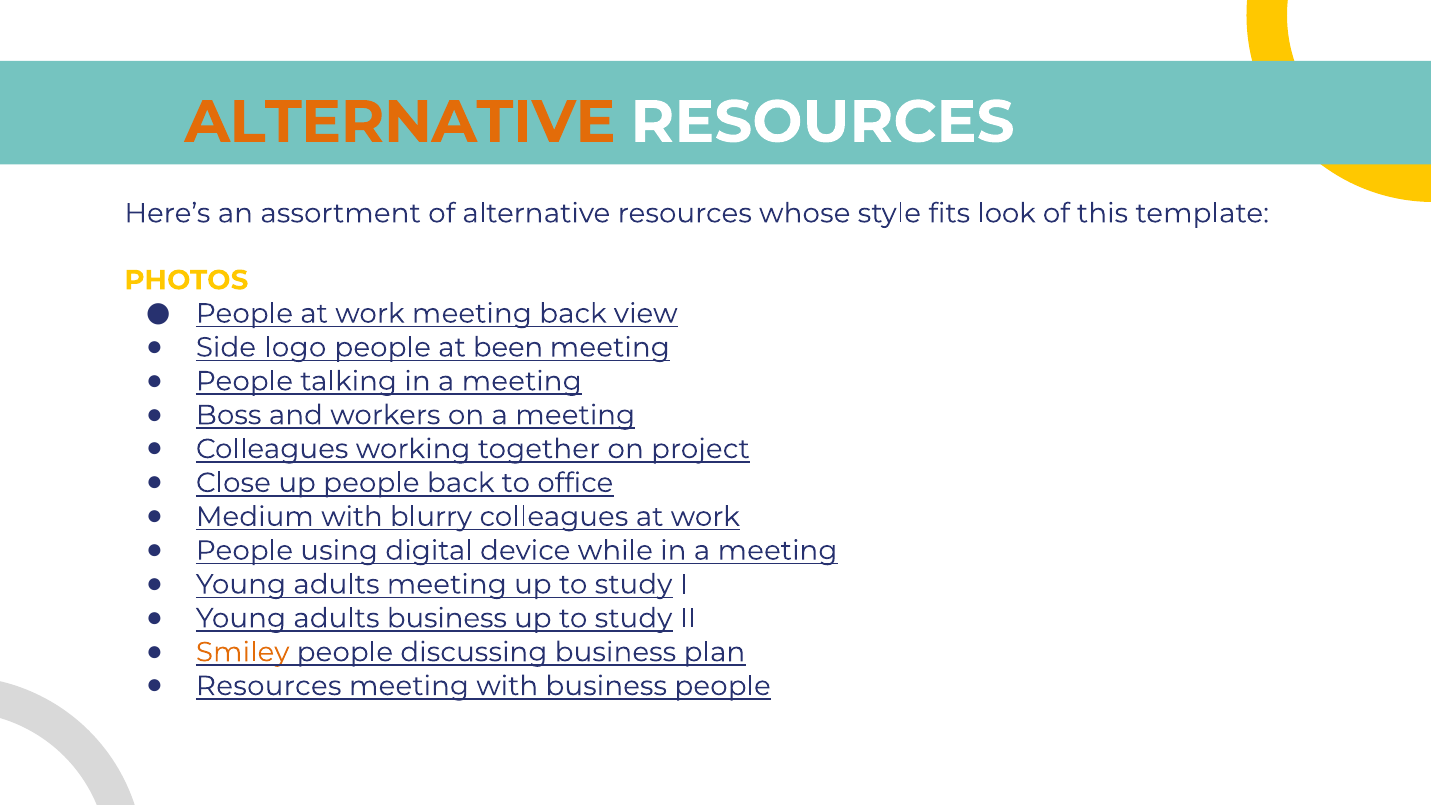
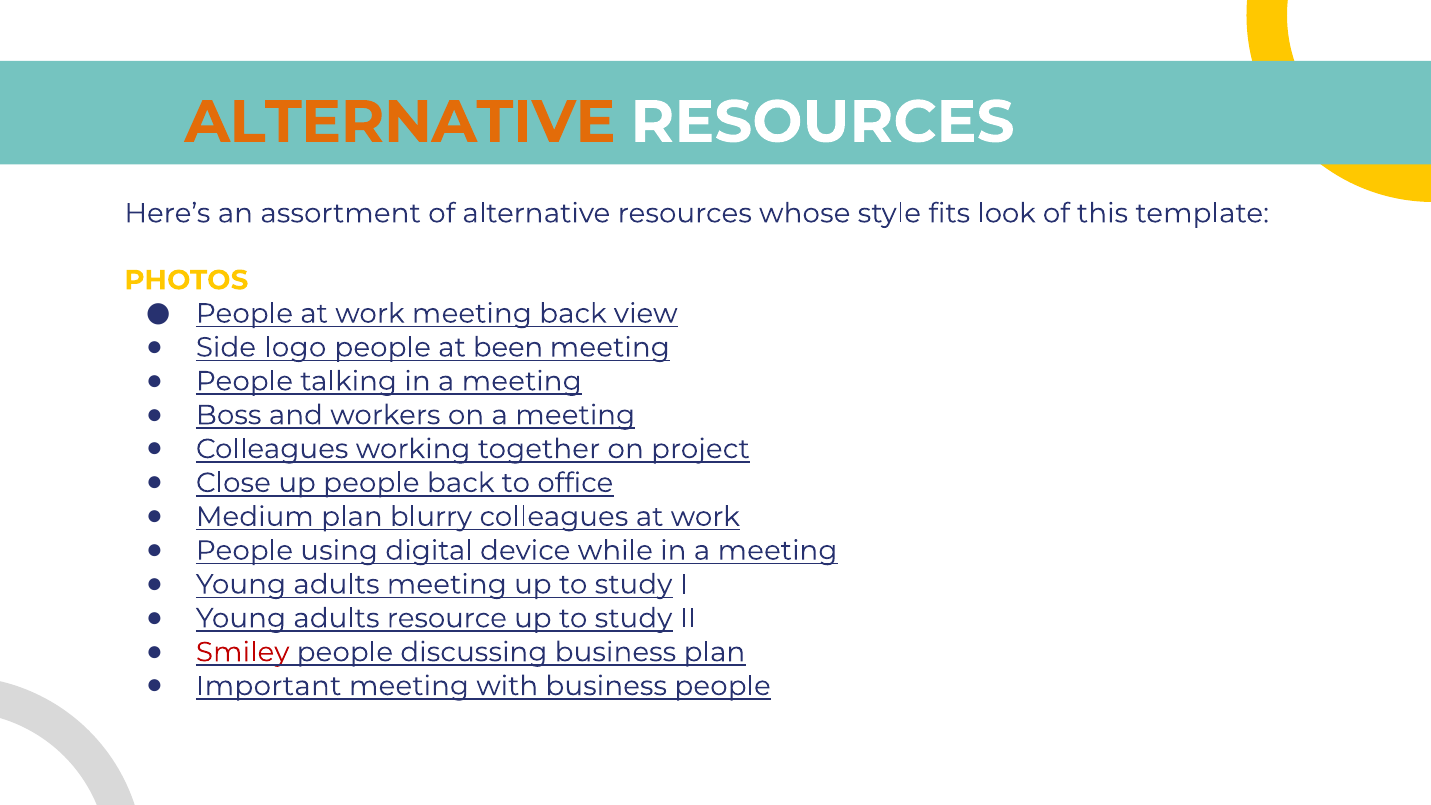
Medium with: with -> plan (352, 517)
adults business: business -> resource (447, 618)
Smiley colour: orange -> red (243, 652)
Resources: Resources -> Important (269, 686)
